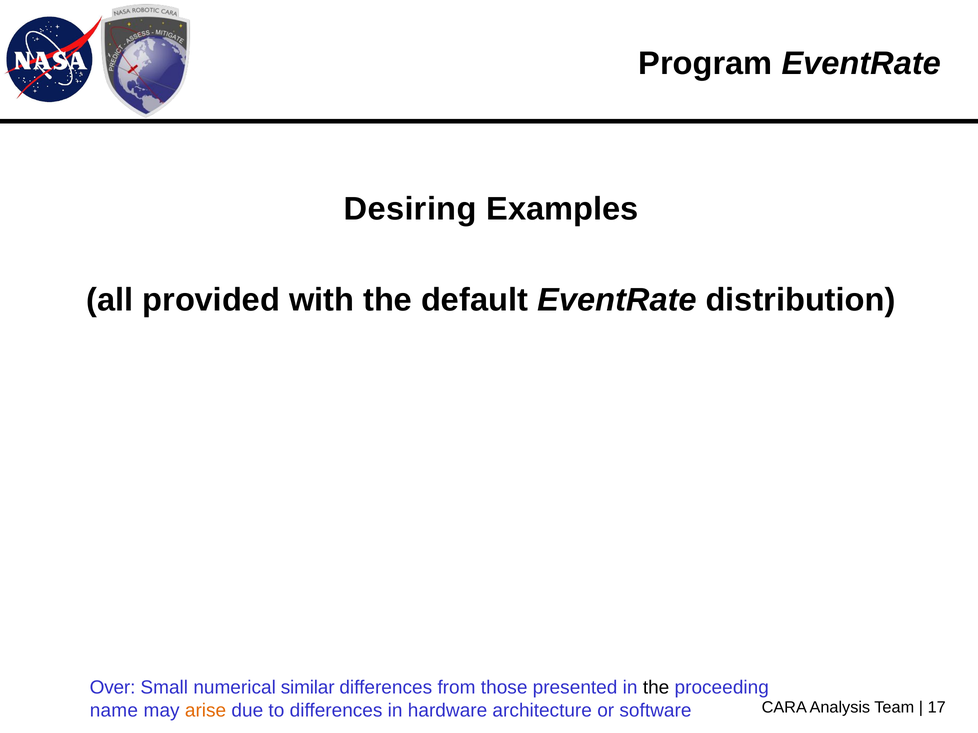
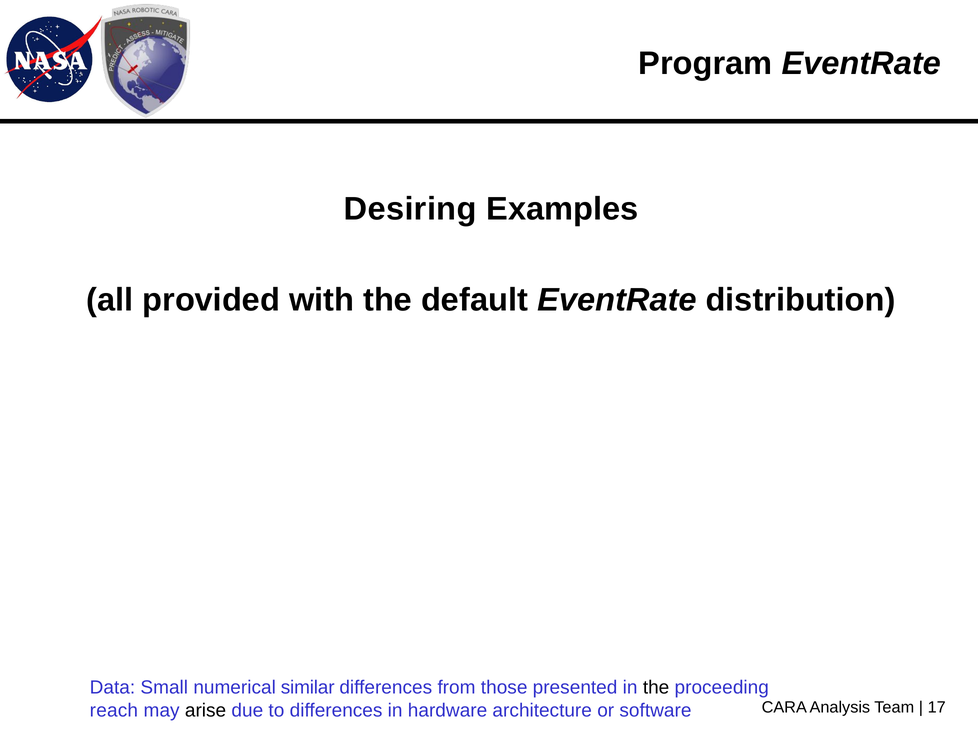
Over: Over -> Data (112, 688)
name: name -> reach (114, 711)
arise colour: orange -> black (206, 711)
